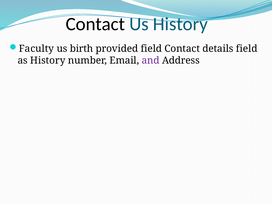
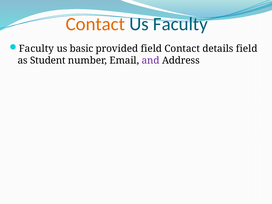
Contact colour: black -> orange (95, 24)
Us History: History -> Faculty (180, 24)
birth: birth -> basic (82, 49)
as History: History -> Student (48, 61)
